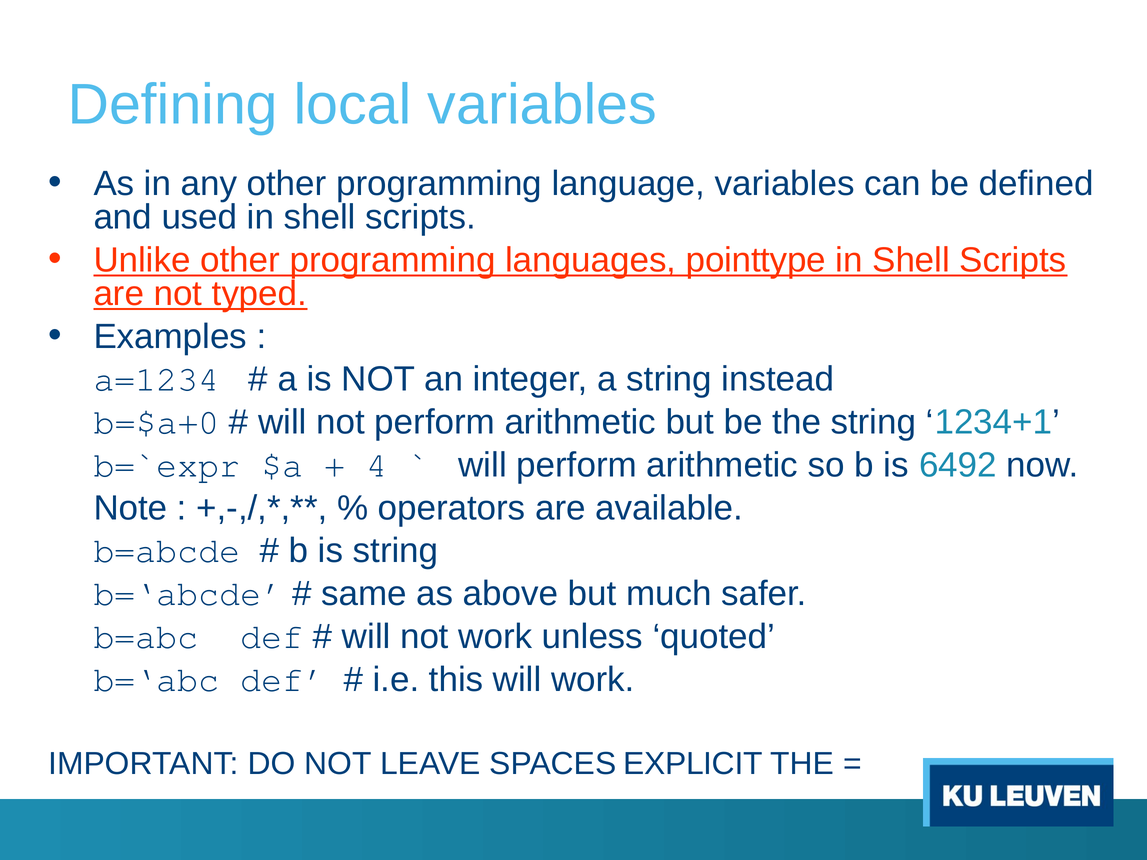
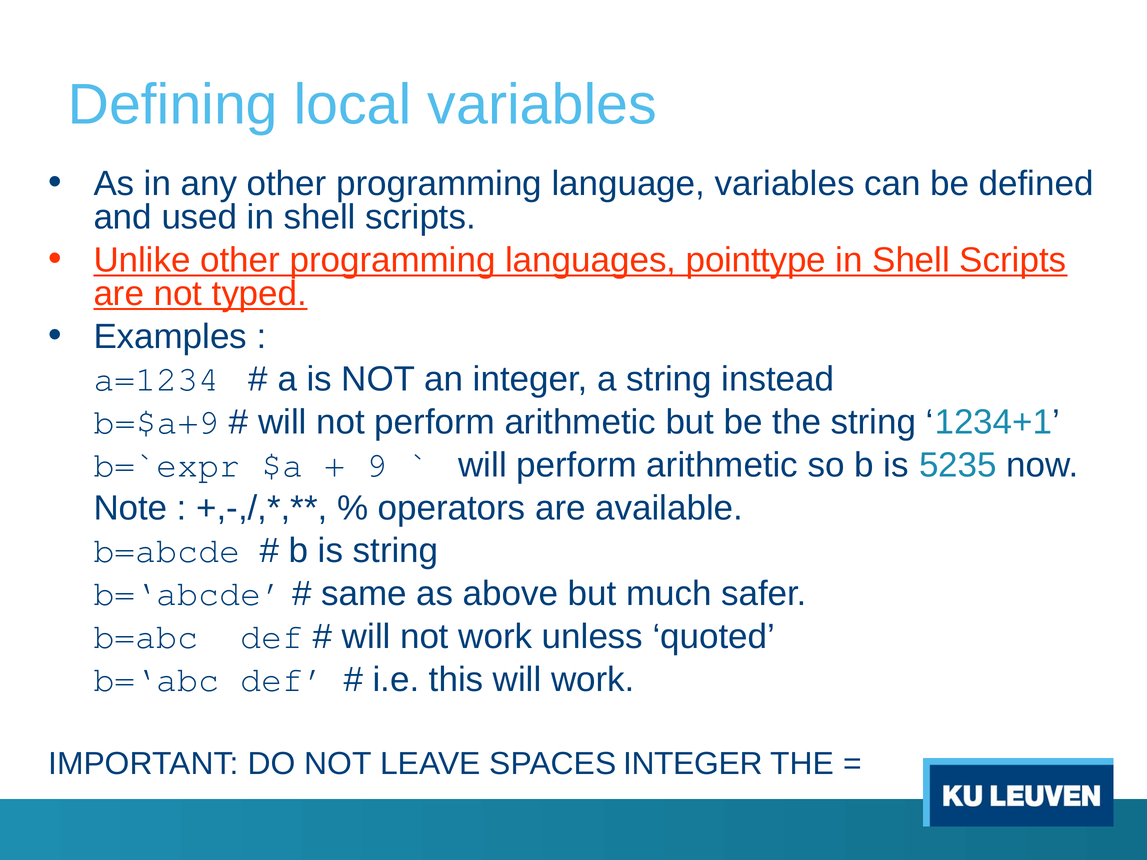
b=$a+0: b=$a+0 -> b=$a+9 (157, 422)
4: 4 -> 9 (377, 465)
6492: 6492 -> 5235 (958, 465)
SPACES EXPLICIT: EXPLICIT -> INTEGER (693, 764)
